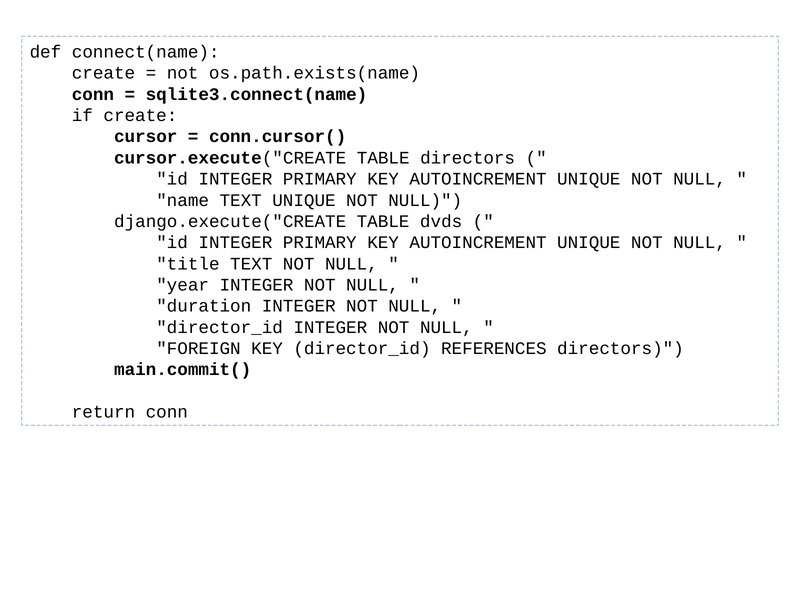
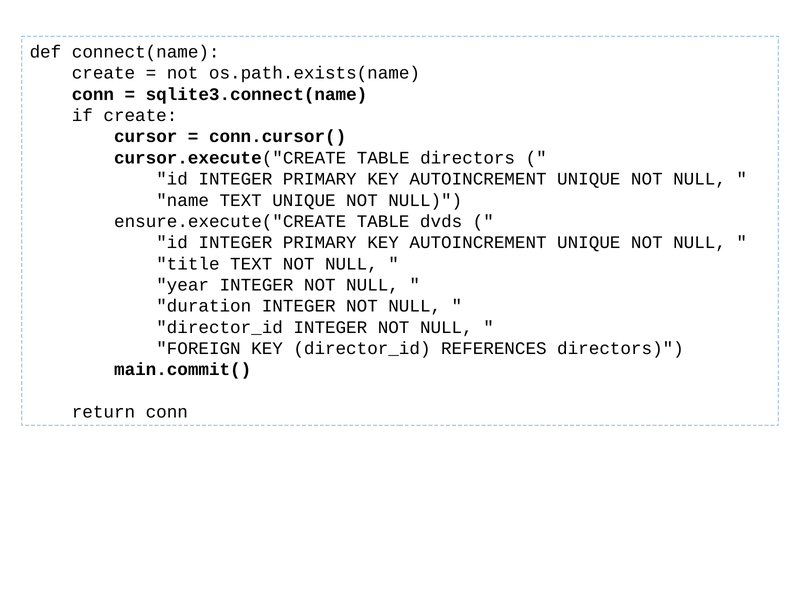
django.execute("CREATE: django.execute("CREATE -> ensure.execute("CREATE (230, 221)
